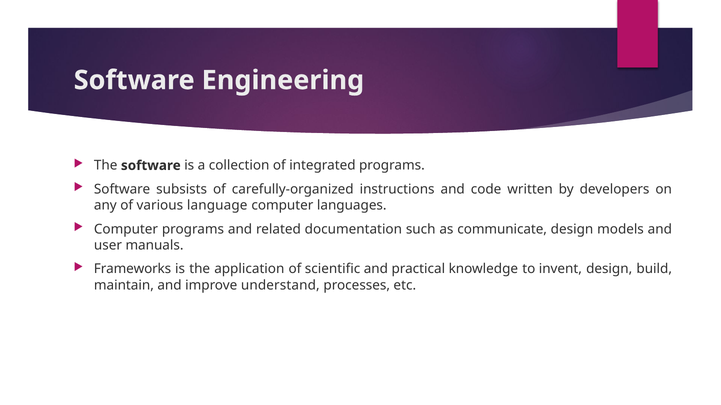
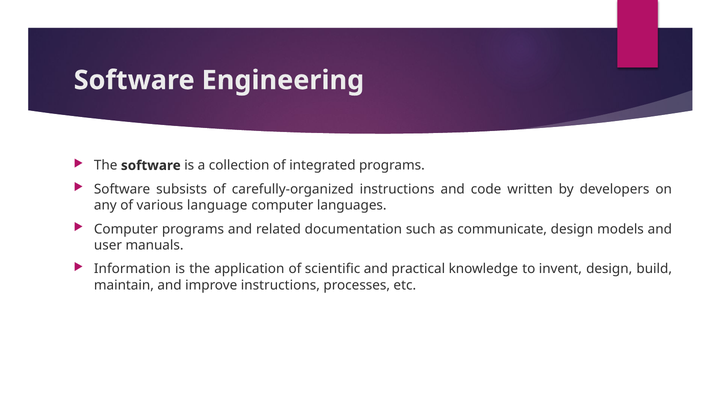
Frameworks: Frameworks -> Information (132, 269)
improve understand: understand -> instructions (280, 286)
